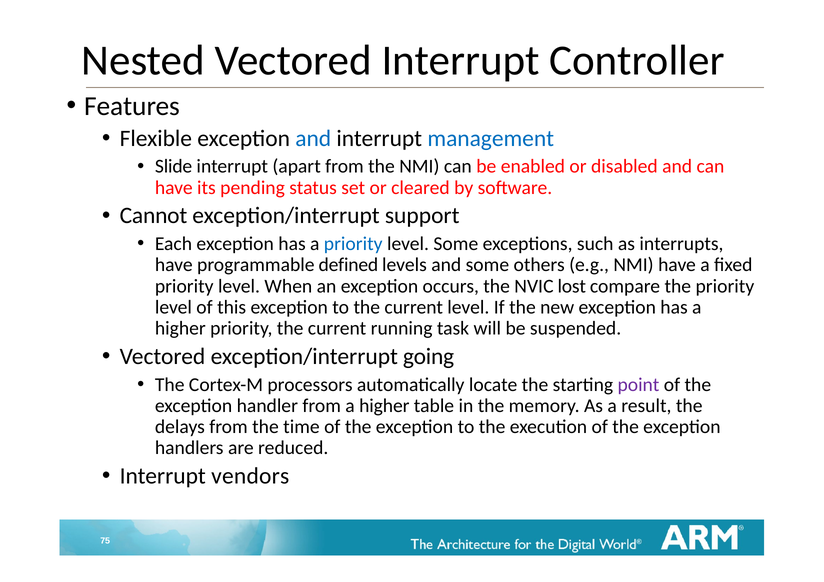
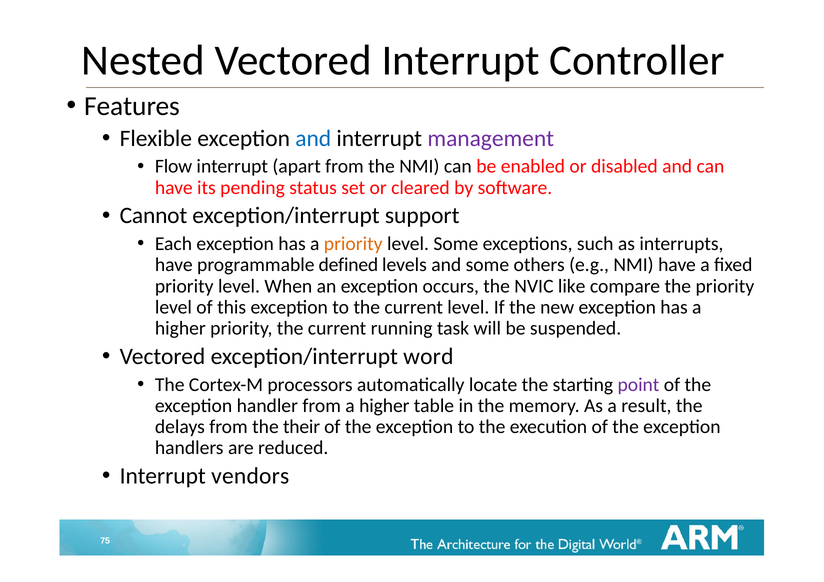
management colour: blue -> purple (491, 138)
Slide: Slide -> Flow (174, 167)
priority colour: blue -> orange (353, 244)
lost: lost -> like (572, 286)
going: going -> word (428, 357)
time: time -> their (302, 427)
